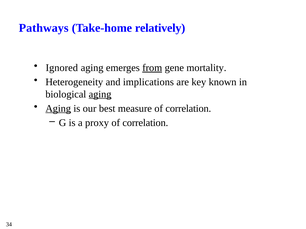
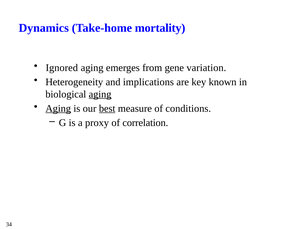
Pathways: Pathways -> Dynamics (44, 28)
relatively: relatively -> mortality (160, 28)
from underline: present -> none (152, 68)
mortality: mortality -> variation (206, 68)
best underline: none -> present (107, 109)
measure of correlation: correlation -> conditions (188, 109)
